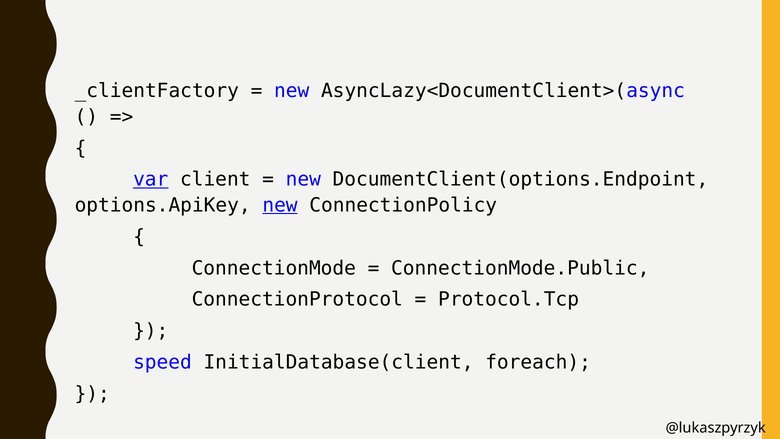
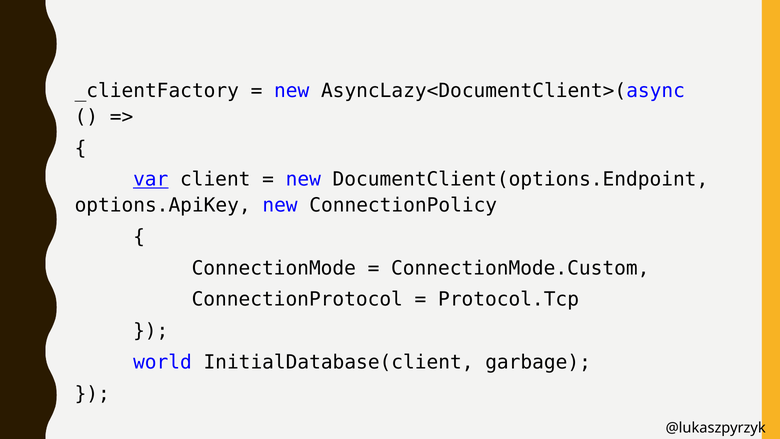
new underline: present -> none (280, 205)
ConnectionMode.Public: ConnectionMode.Public -> ConnectionMode.Custom (520, 268)
speed: speed -> world (162, 362)
foreach: foreach -> garbage (538, 362)
